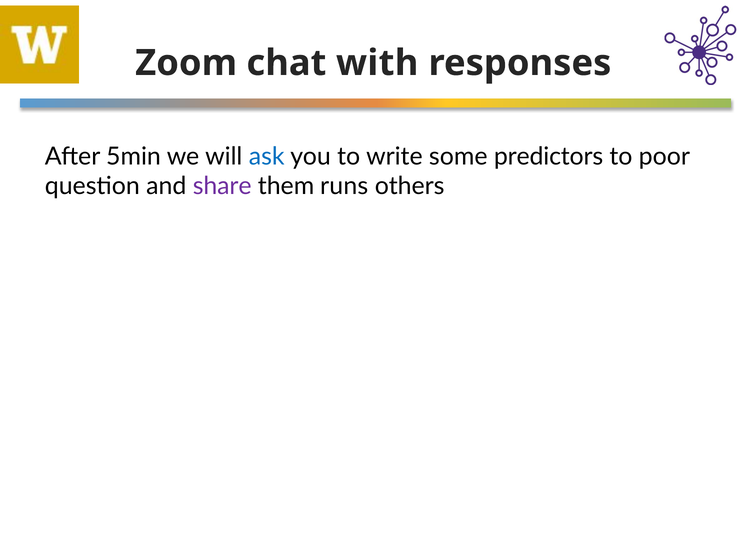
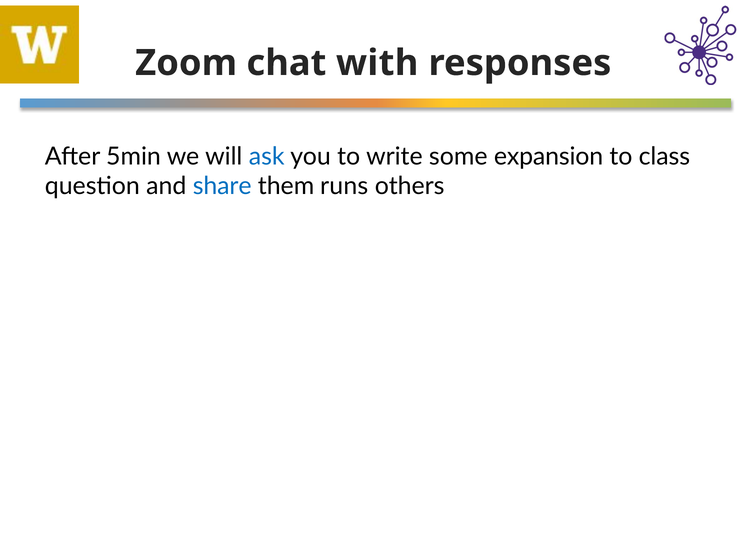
predictors: predictors -> expansion (549, 156)
poor: poor -> class (664, 156)
share colour: purple -> blue (222, 186)
